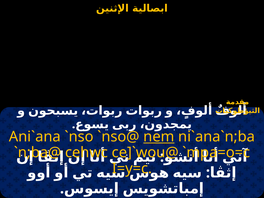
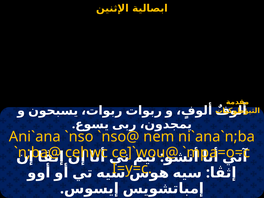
nem underline: present -> none (159, 137)
